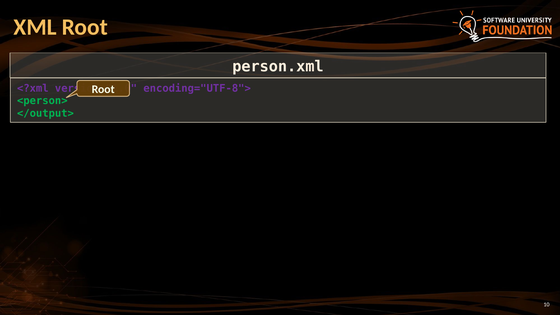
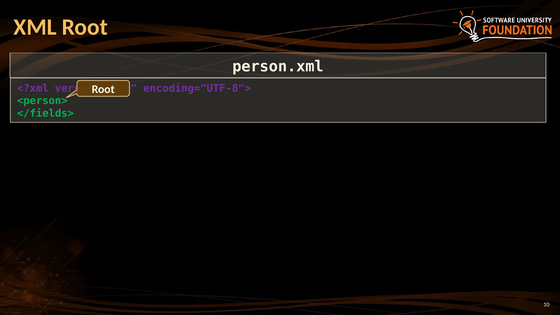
</output>: </output> -> </fields> (45, 113)
